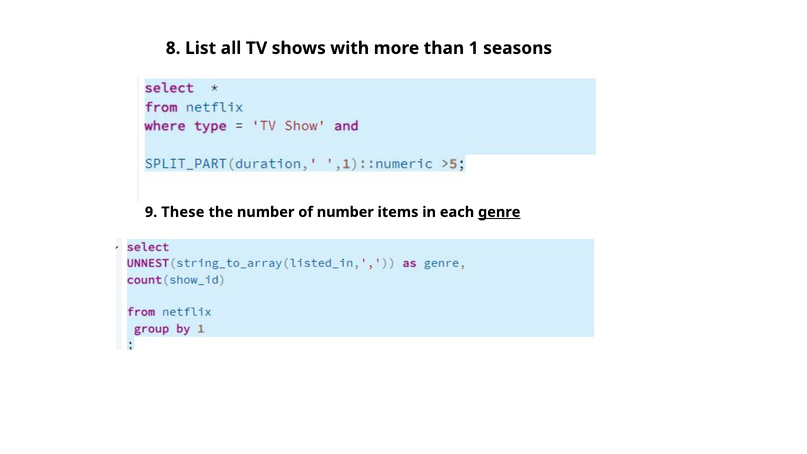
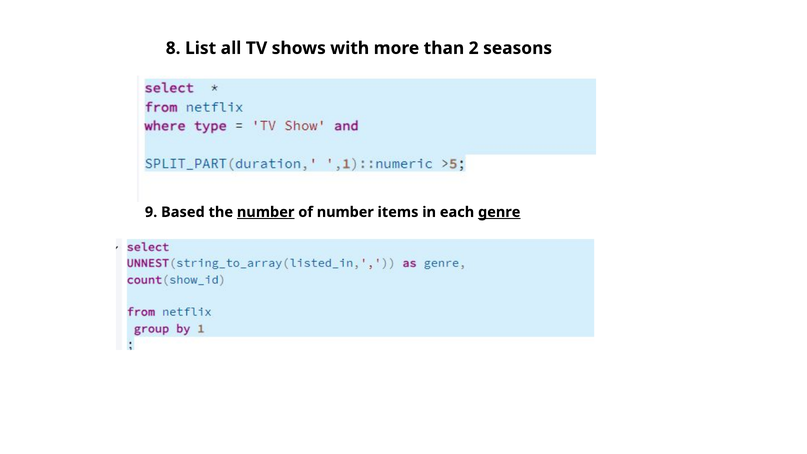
1: 1 -> 2 (474, 48)
These: These -> Based (183, 212)
number underline: none -> present (266, 212)
